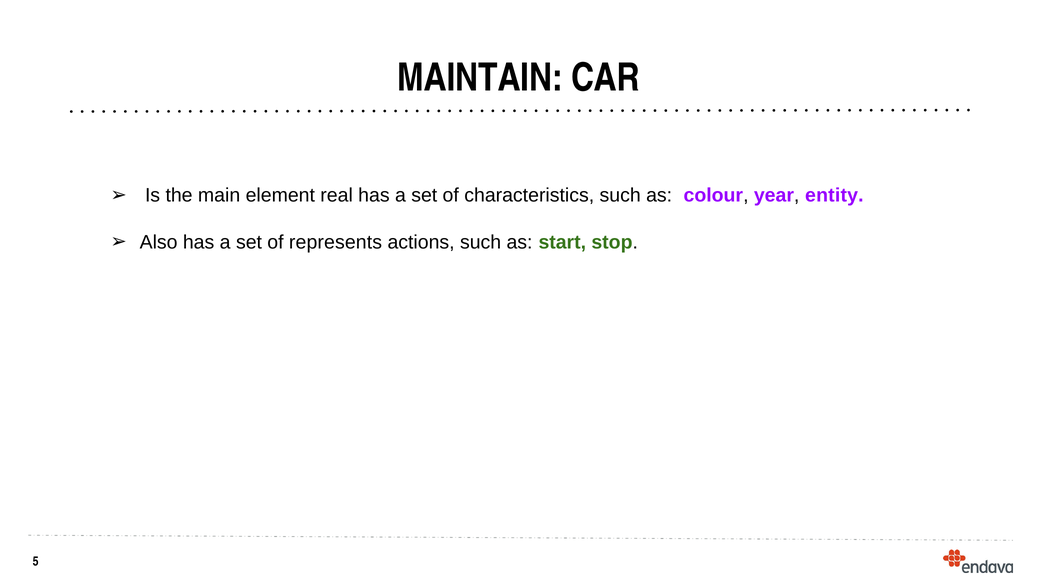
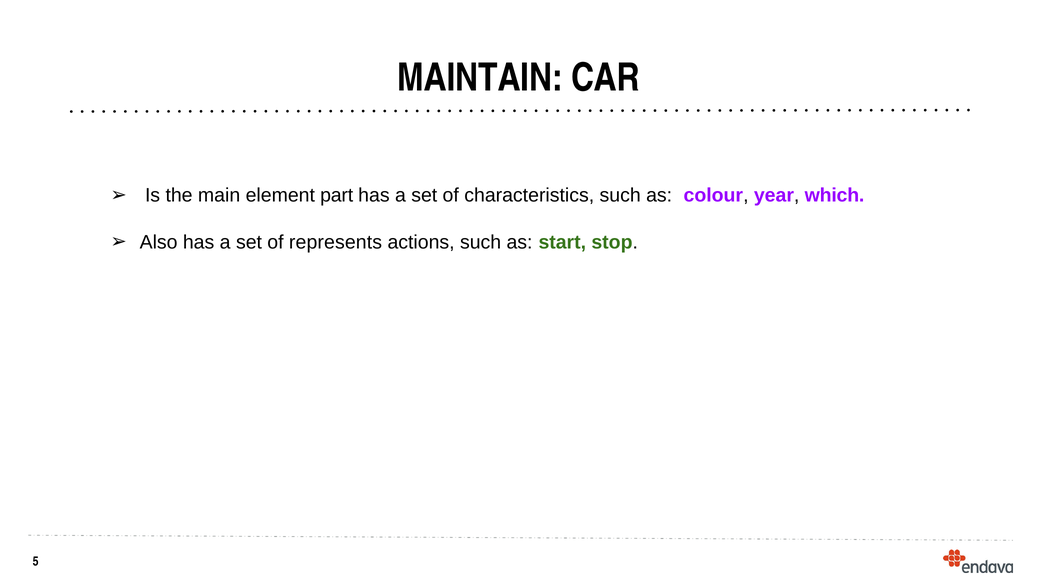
real: real -> part (337, 196)
entity: entity -> which (835, 196)
